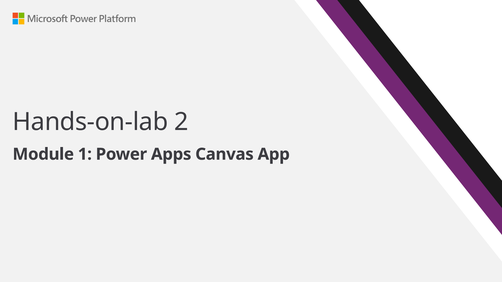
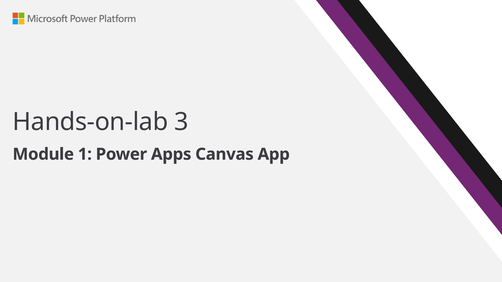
2: 2 -> 3 (181, 122)
